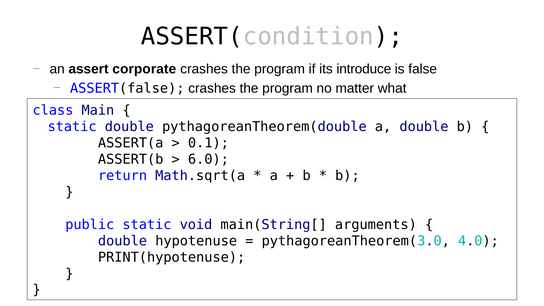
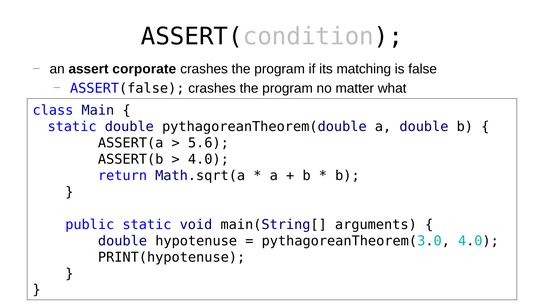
introduce: introduce -> matching (364, 69)
0.1: 0.1 -> 5.6 (208, 143)
6.0: 6.0 -> 4.0 (208, 159)
